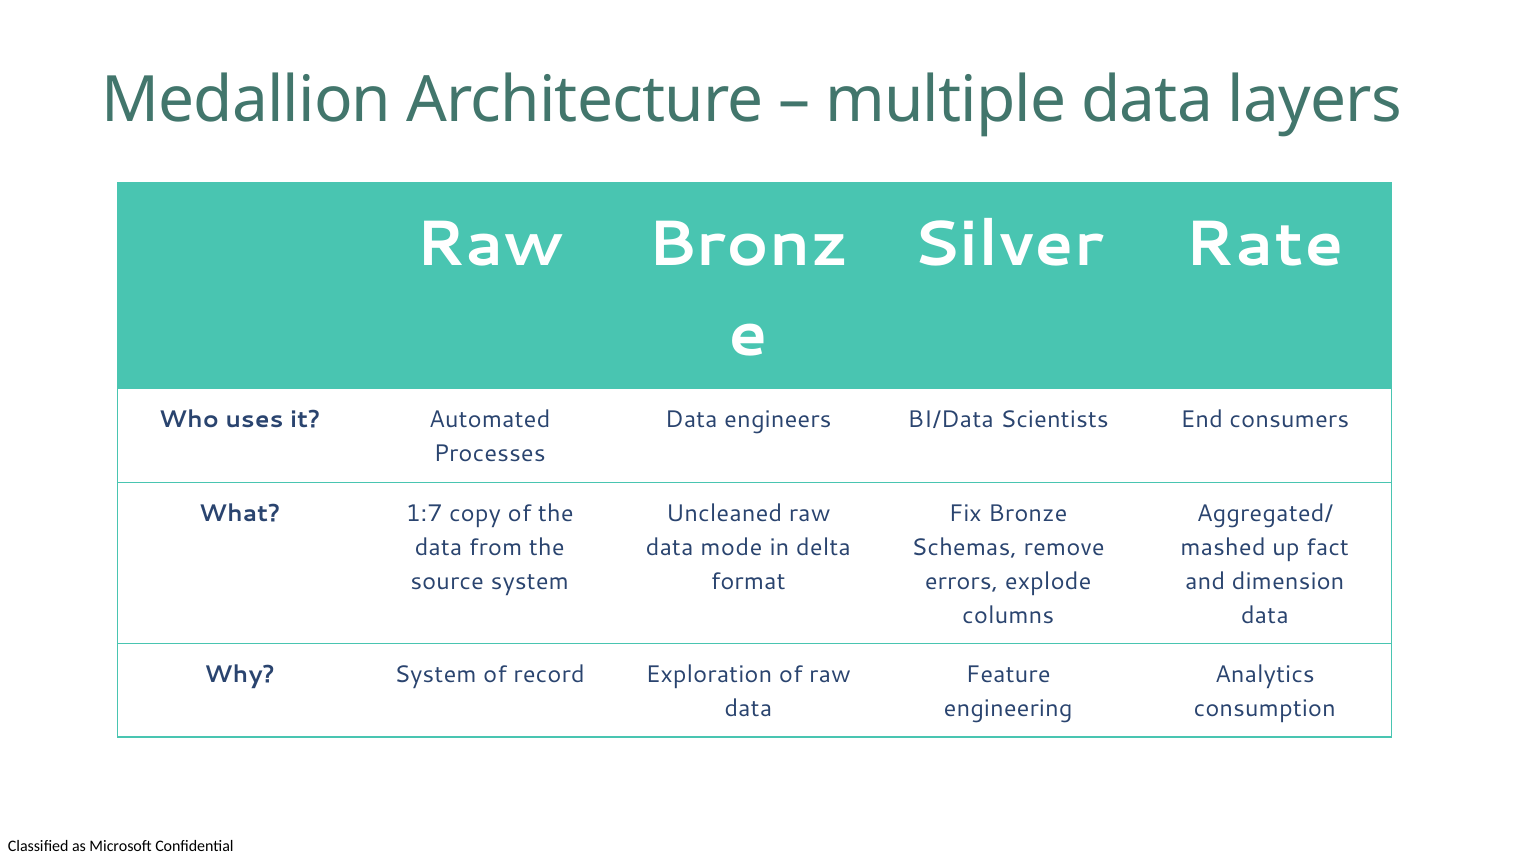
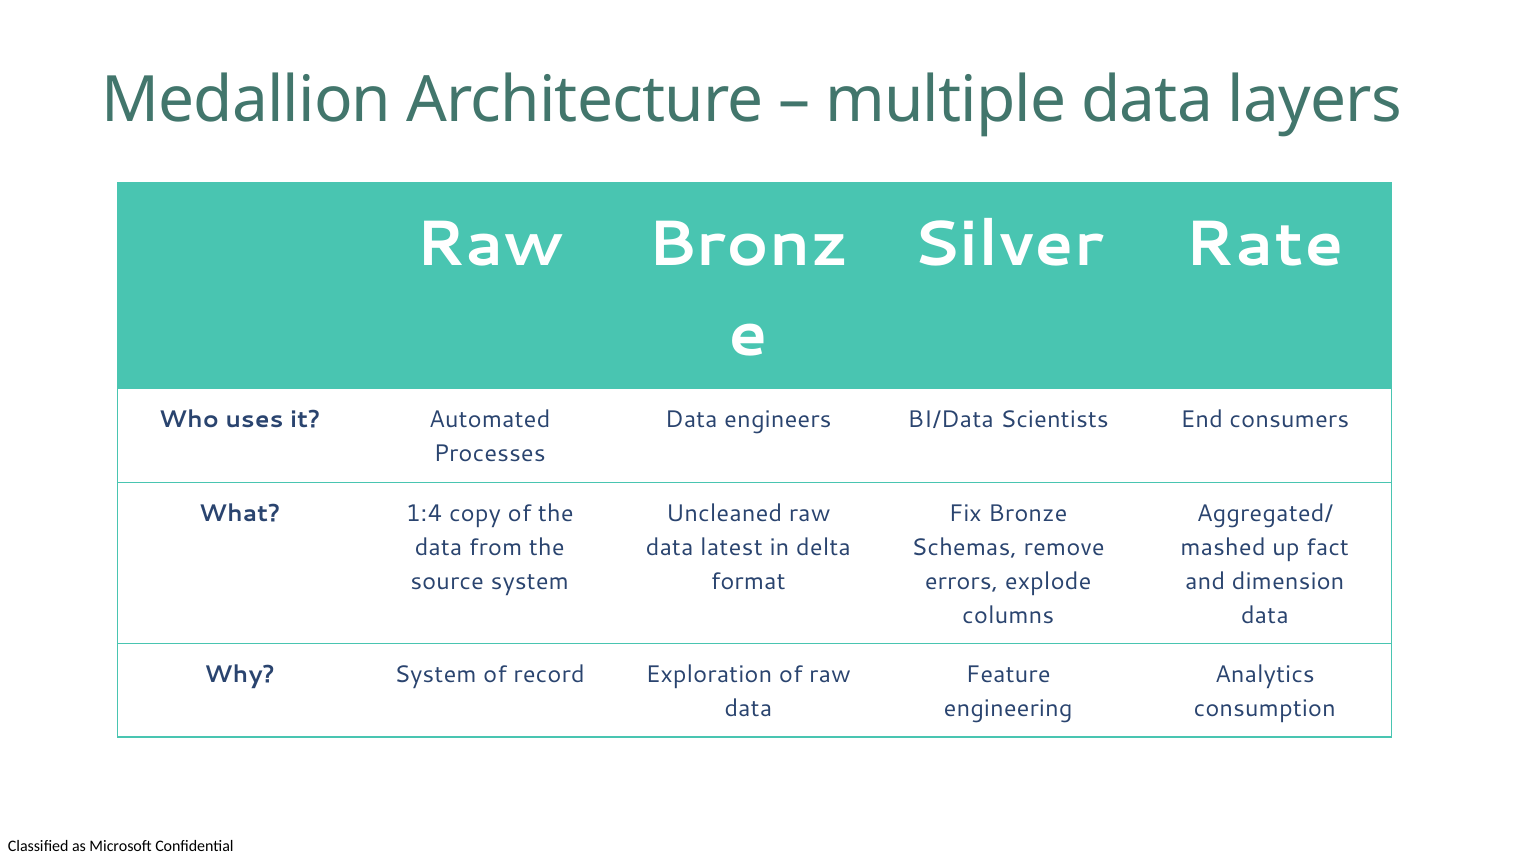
1:7: 1:7 -> 1:4 (424, 514)
mode: mode -> latest (731, 548)
